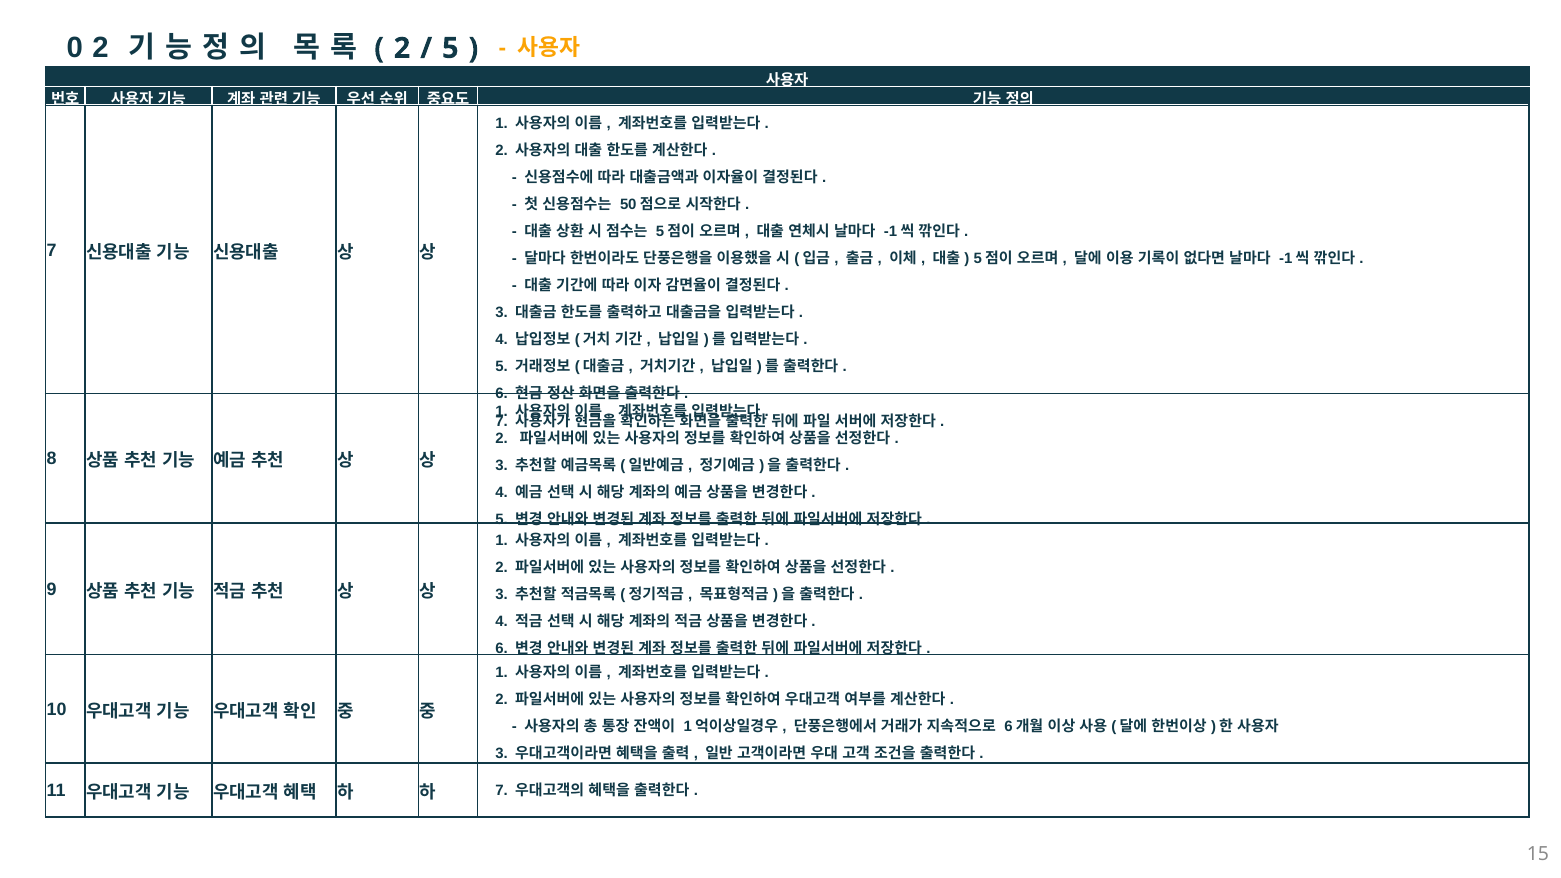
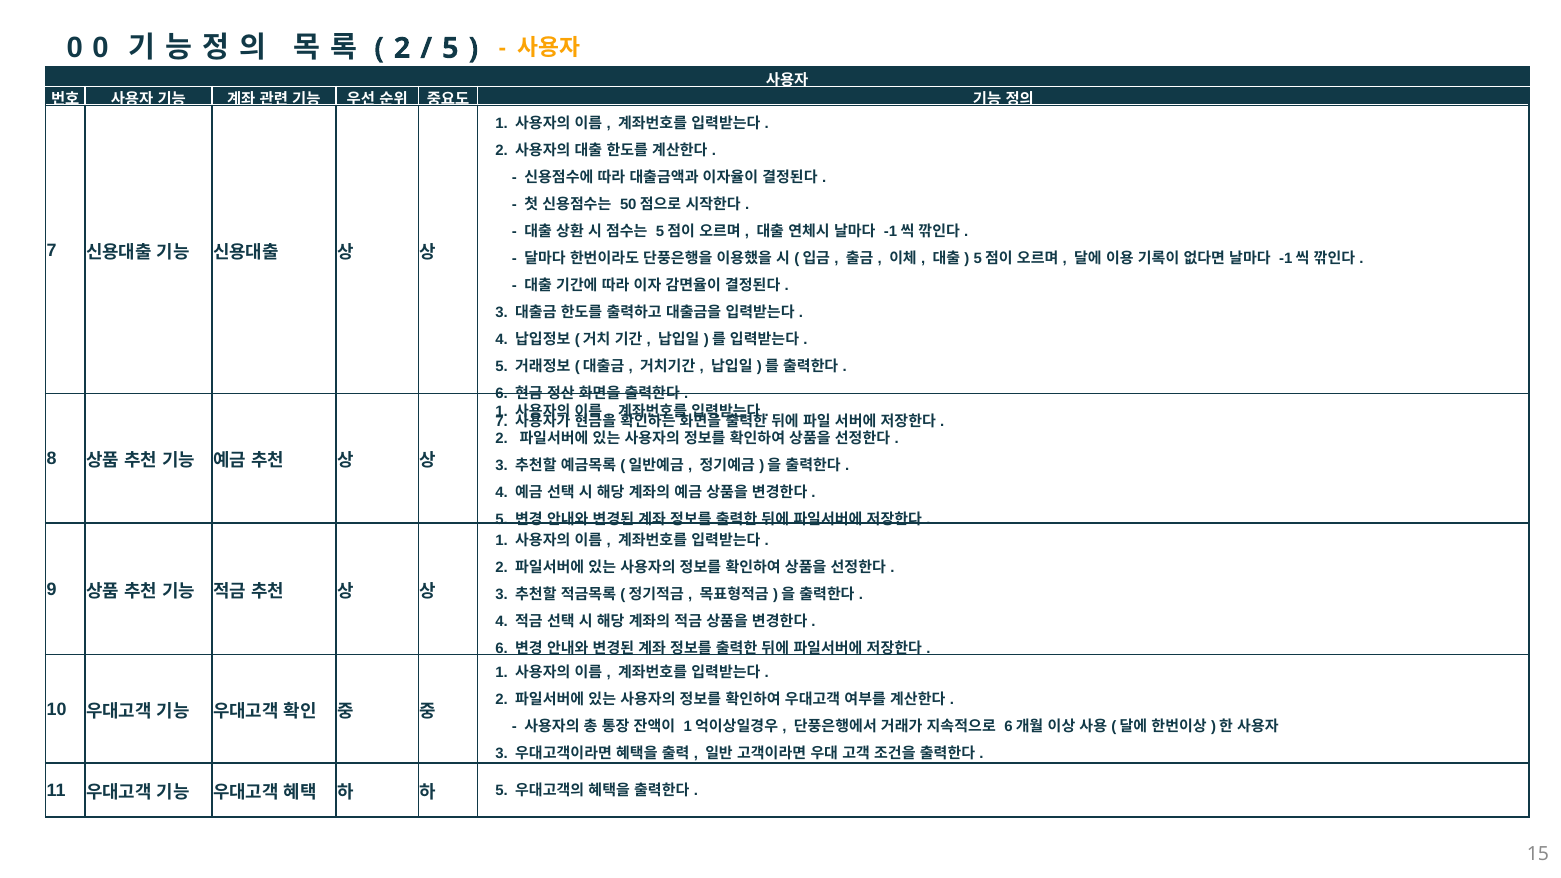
2: 2 -> 0 (101, 48)
7: 7 -> 5 (502, 791)
